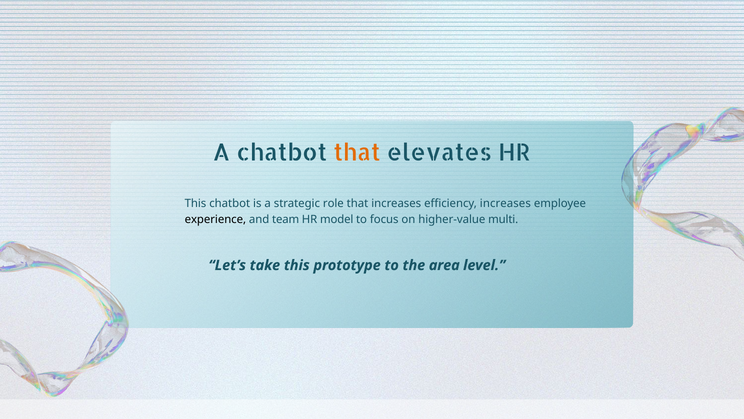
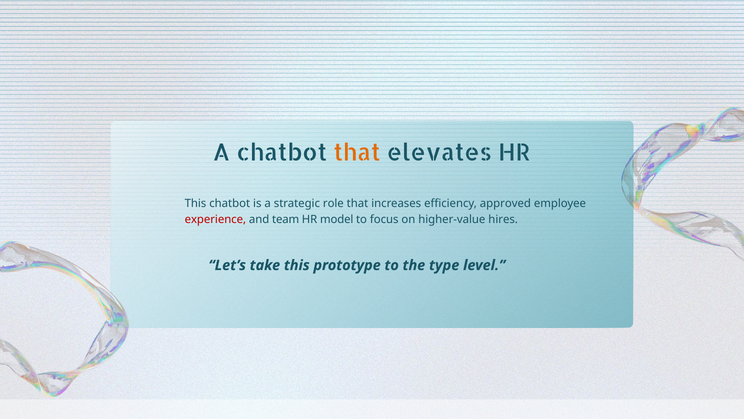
efficiency increases: increases -> approved (505, 203)
experience colour: black -> red (215, 219)
multi: multi -> hires (503, 219)
area: area -> type (444, 265)
